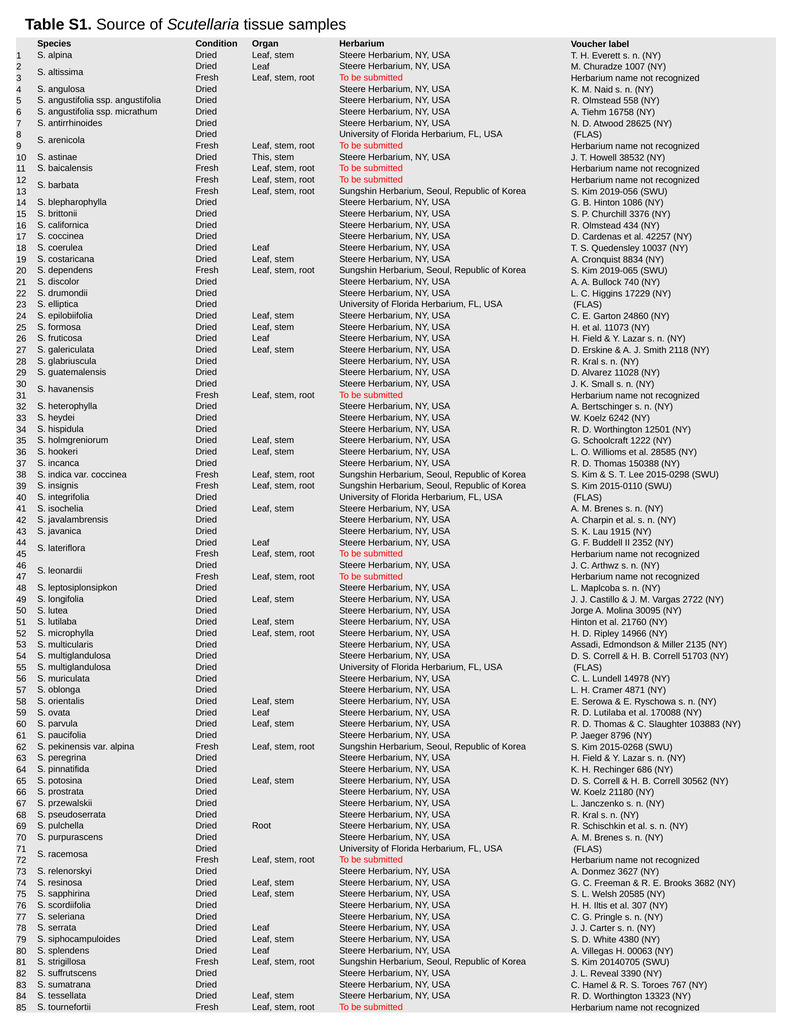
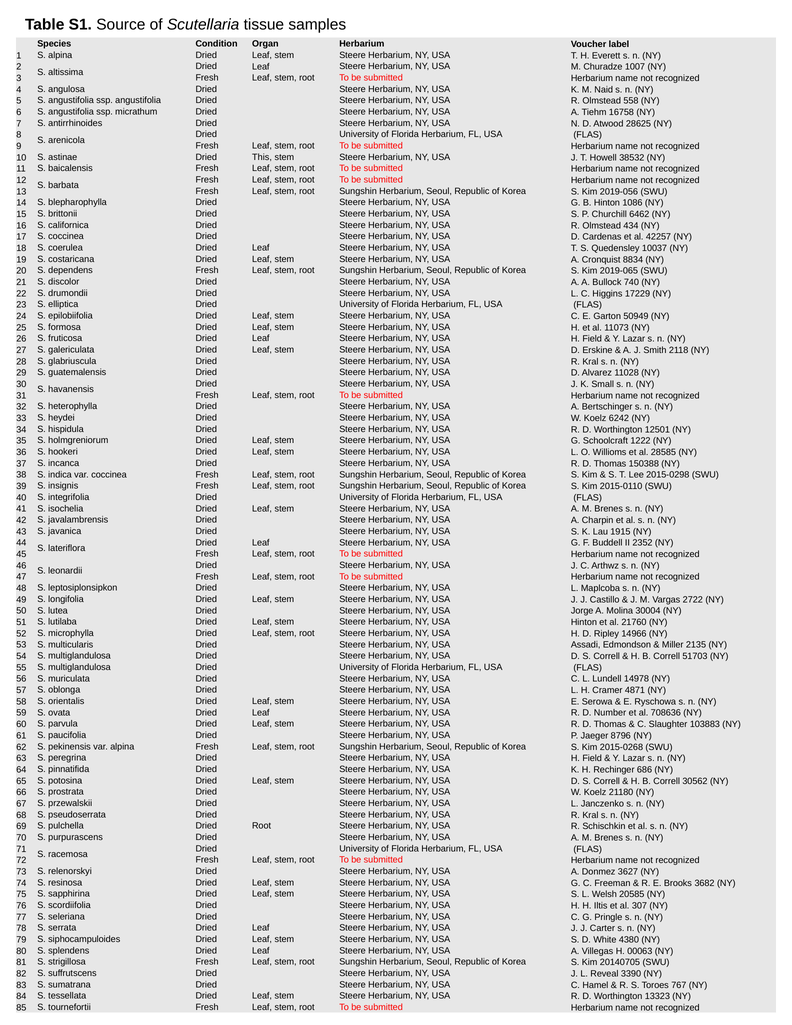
3376: 3376 -> 6462 (639, 214)
24860: 24860 -> 50949 (636, 316)
30095: 30095 -> 30004 (648, 611)
D Lutilaba: Lutilaba -> Number (610, 713)
170088: 170088 -> 708636 (666, 713)
